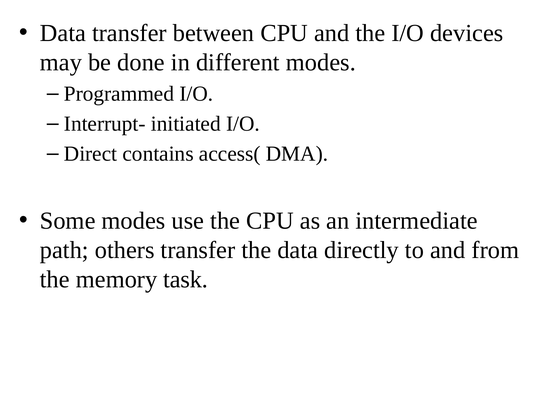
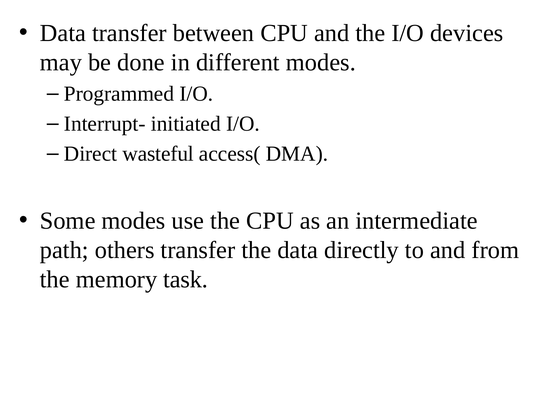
contains: contains -> wasteful (158, 154)
